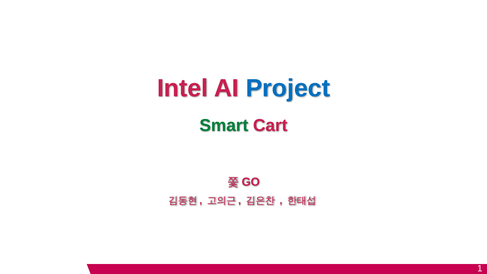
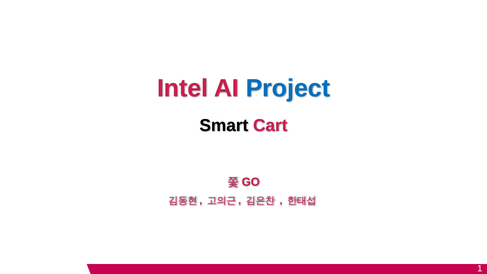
Smart colour: green -> black (224, 125)
